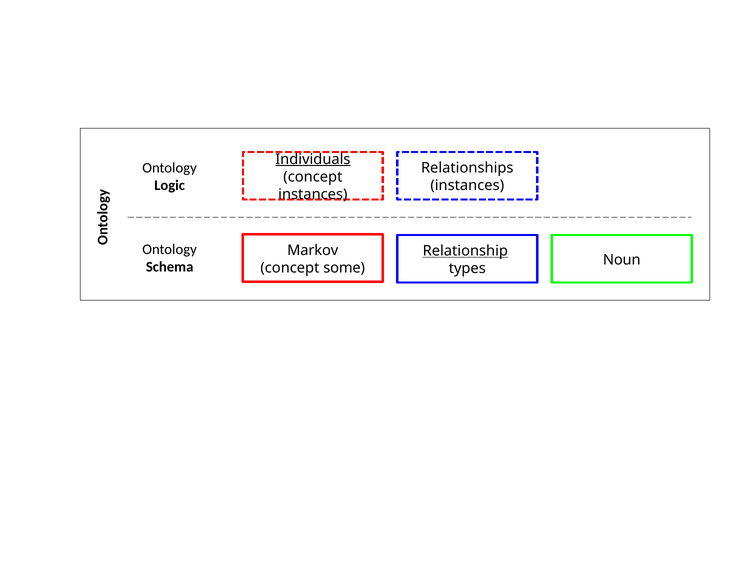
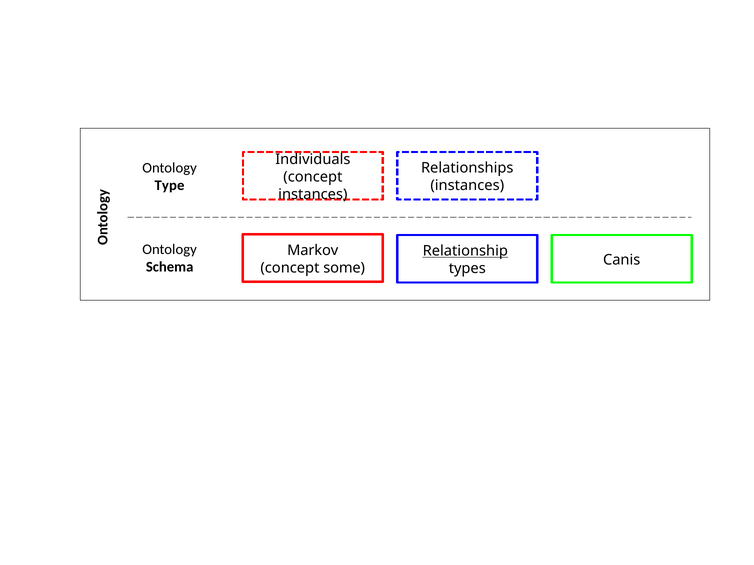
Individuals underline: present -> none (313, 159)
Logic: Logic -> Type (170, 185)
Noun: Noun -> Canis (622, 260)
